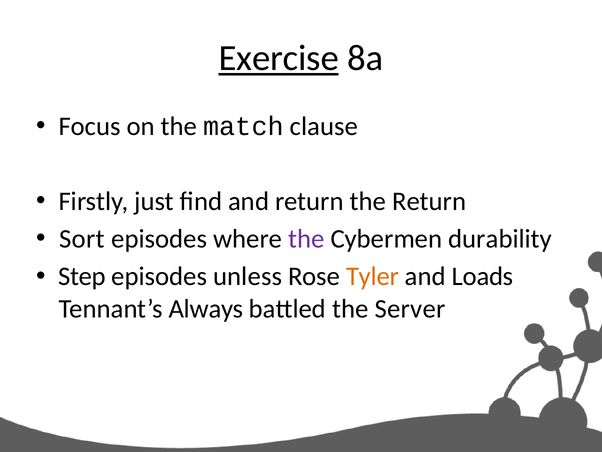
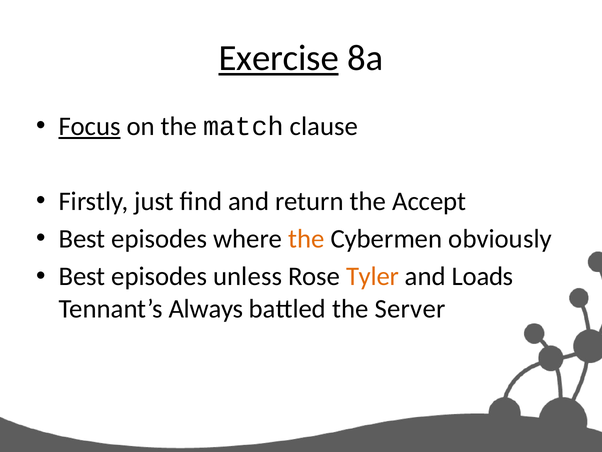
Focus underline: none -> present (90, 126)
the Return: Return -> Accept (429, 201)
Sort: Sort -> Best (82, 239)
the colour: purple -> orange (306, 239)
durability: durability -> obviously (500, 239)
Step: Step -> Best (82, 276)
